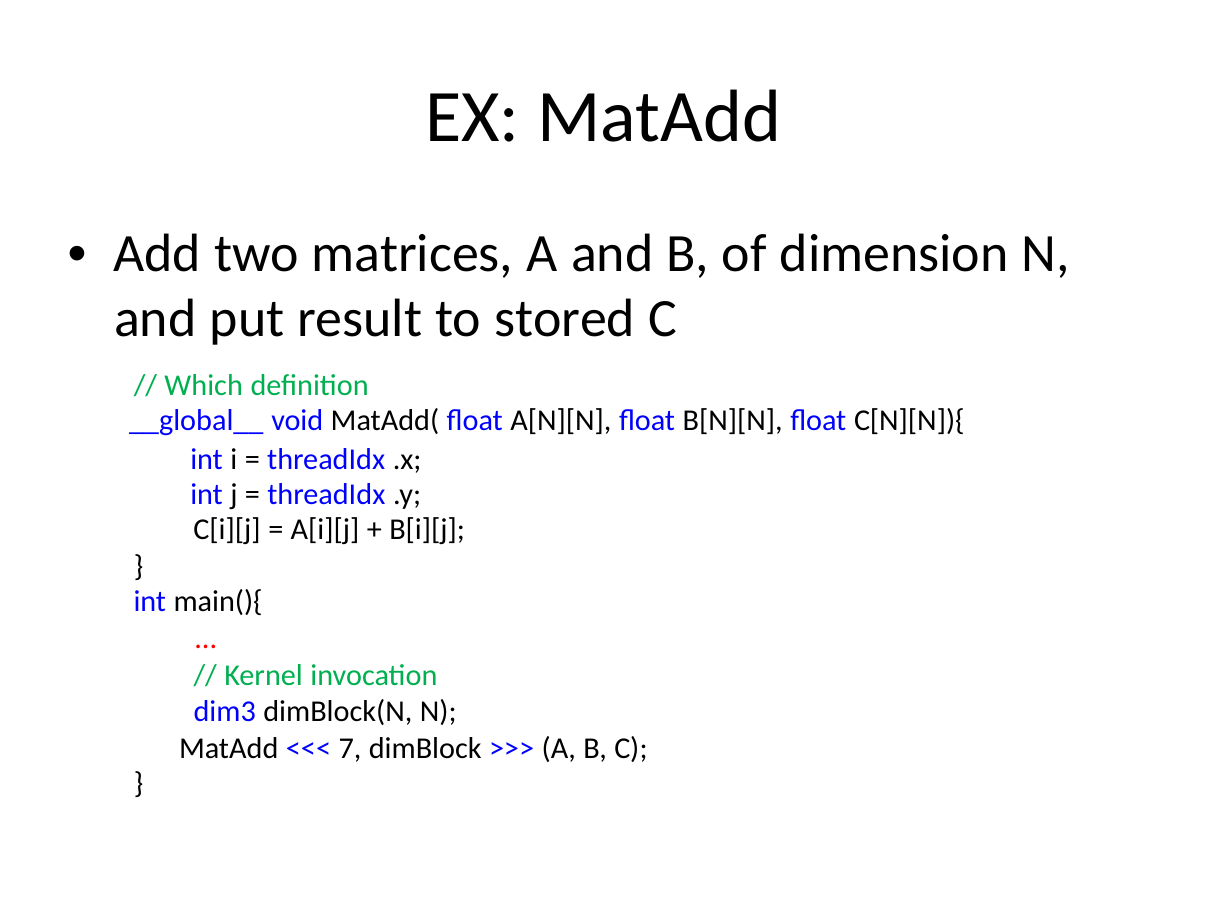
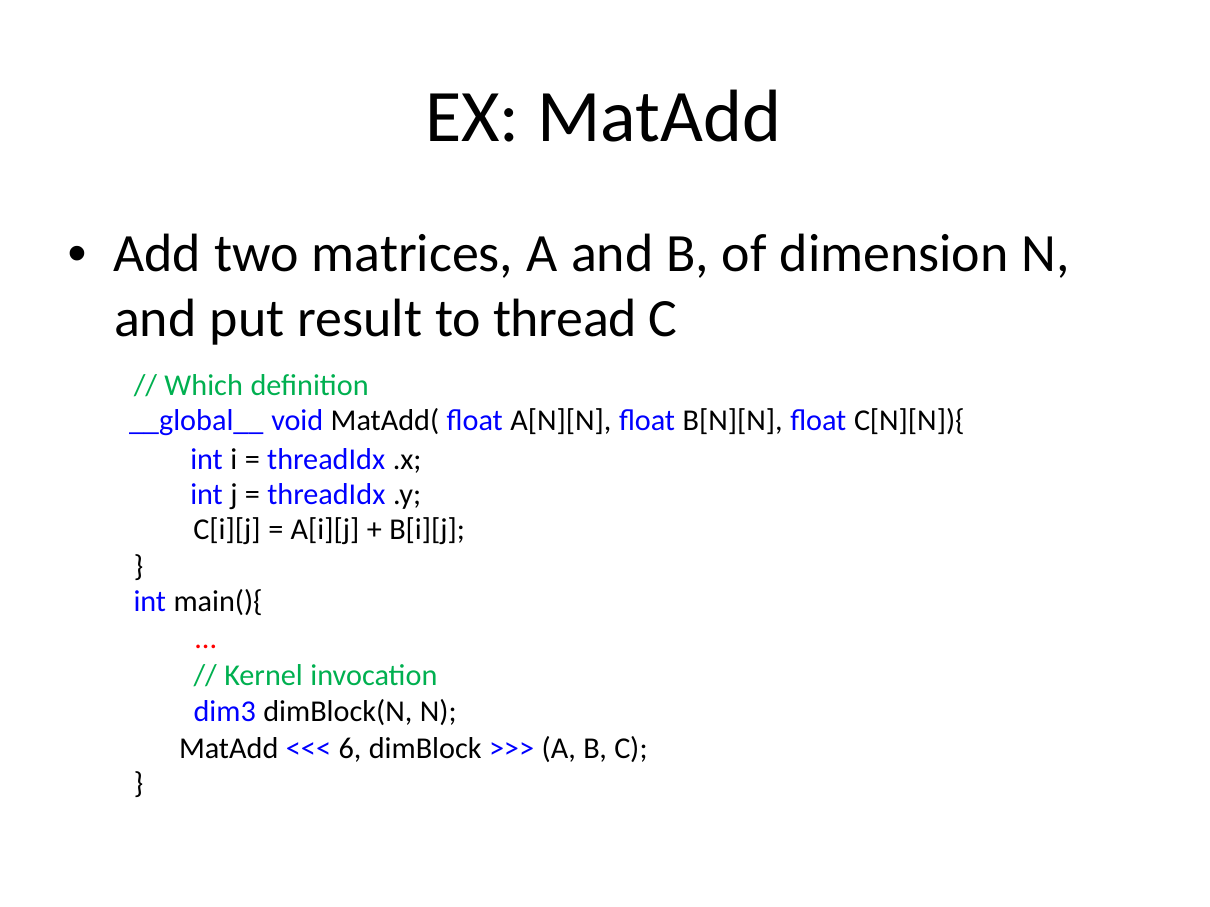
stored: stored -> thread (565, 319)
7: 7 -> 6 (350, 749)
